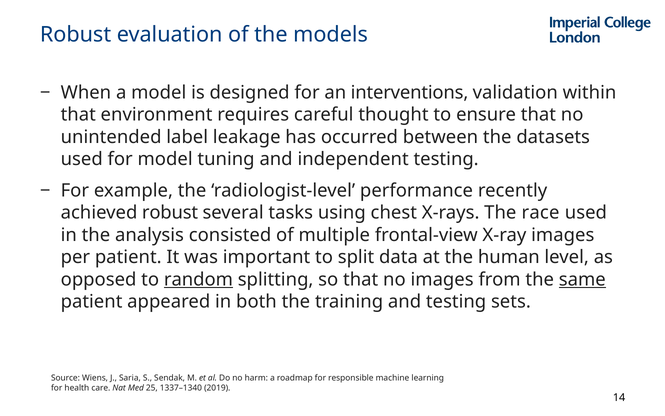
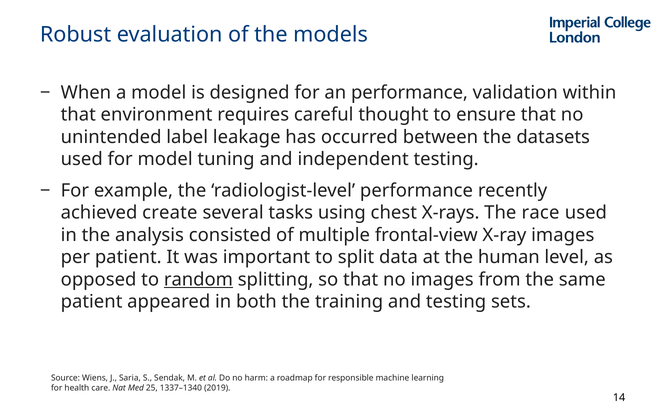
an interventions: interventions -> performance (409, 93)
achieved robust: robust -> create (170, 213)
same underline: present -> none (582, 279)
